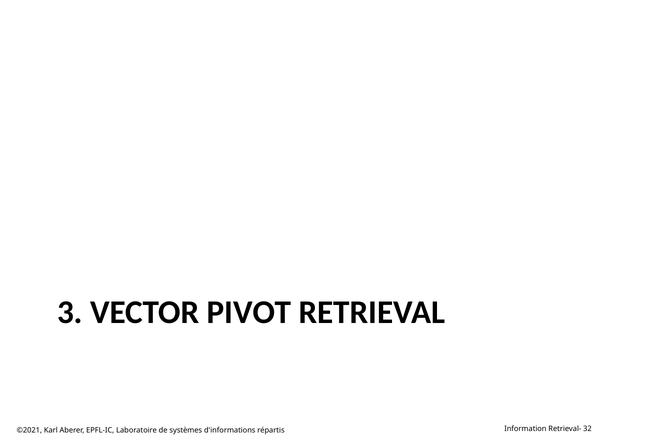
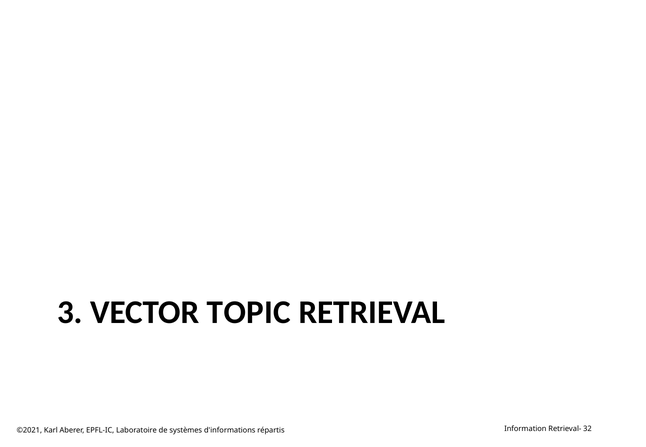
PIVOT: PIVOT -> TOPIC (249, 313)
